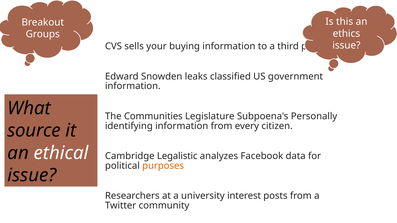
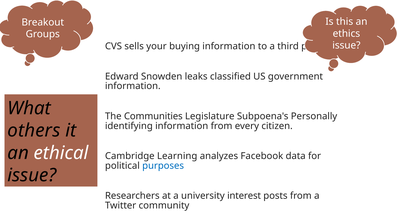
source: source -> others (34, 131)
Legalistic: Legalistic -> Learning (177, 156)
purposes colour: orange -> blue (163, 166)
